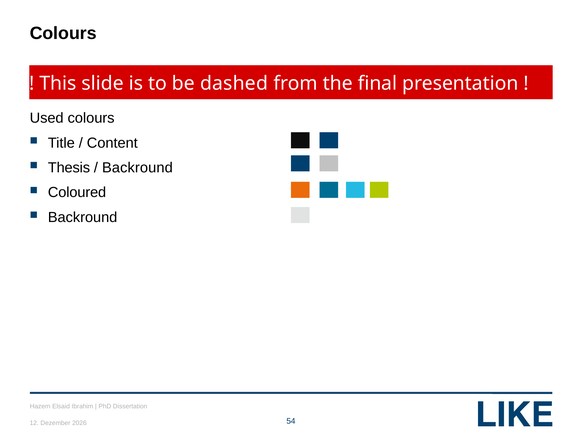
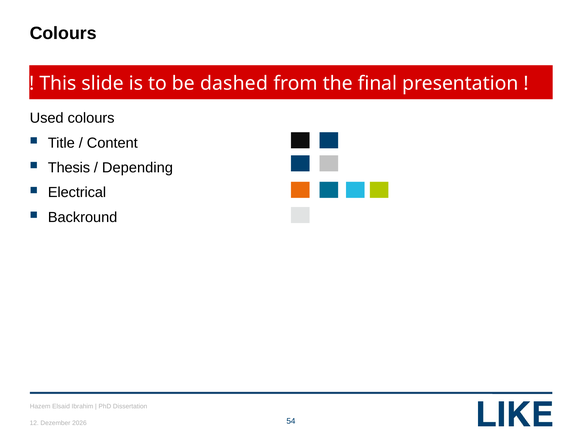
Backround: Backround -> Depending (137, 167)
Coloured: Coloured -> Electrical (77, 192)
